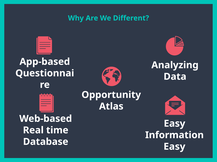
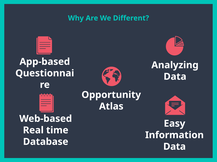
Easy: Easy -> Data (175, 147)
